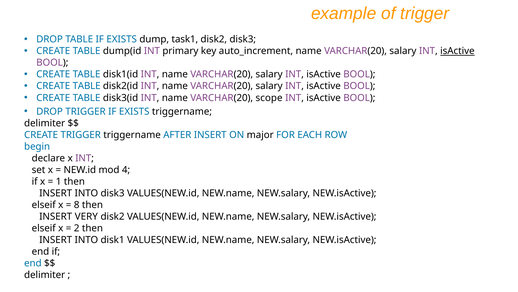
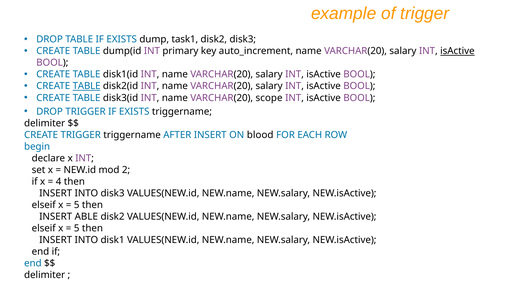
TABLE underline: none -> present (87, 86)
major: major -> blood (260, 135)
4: 4 -> 2 (126, 170)
1: 1 -> 4 (59, 181)
8: 8 -> 5 (77, 205)
VERY: VERY -> ABLE (86, 216)
2: 2 -> 5 (77, 228)
